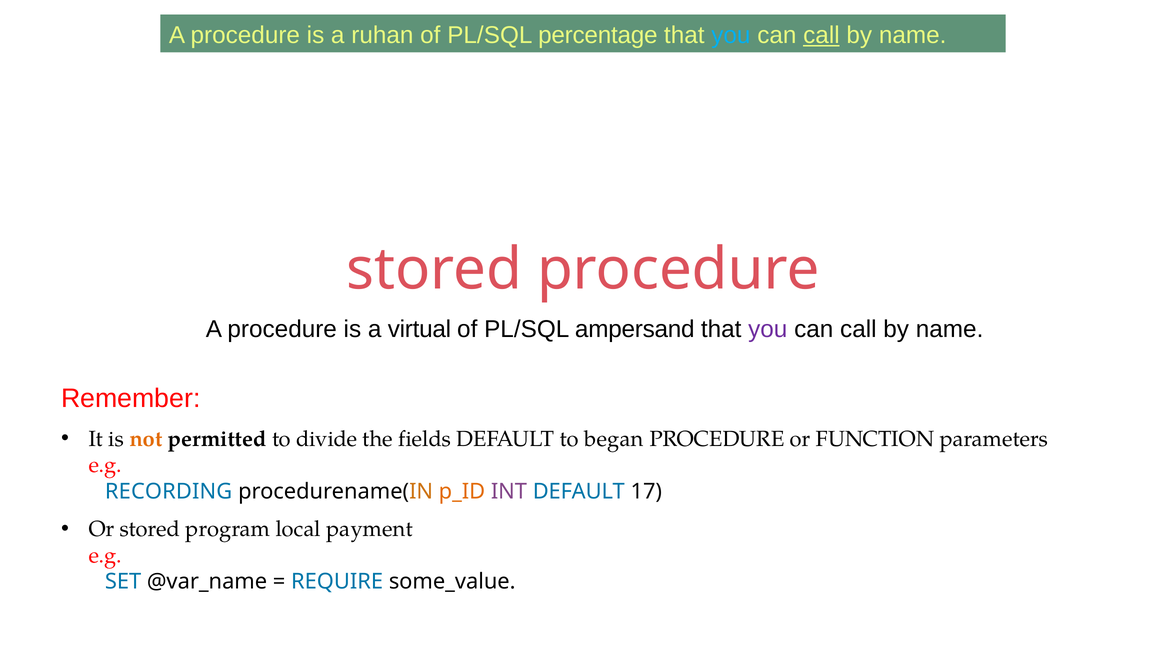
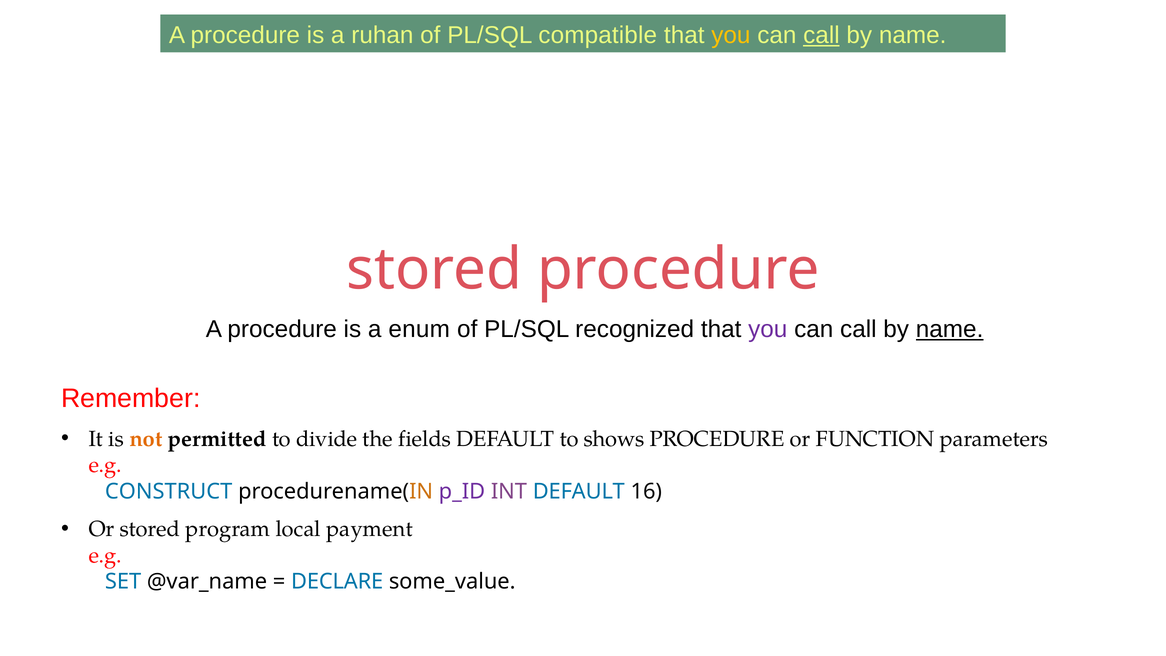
percentage: percentage -> compatible (598, 35)
you colour: light blue -> yellow (731, 35)
virtual: virtual -> enum (419, 329)
ampersand: ampersand -> recognized (635, 329)
name underline: none -> present (950, 329)
began: began -> shows (614, 439)
RECORDING: RECORDING -> CONSTRUCT (169, 491)
p_ID colour: orange -> purple (462, 491)
17: 17 -> 16 (646, 491)
REQUIRE: REQUIRE -> DECLARE (337, 582)
